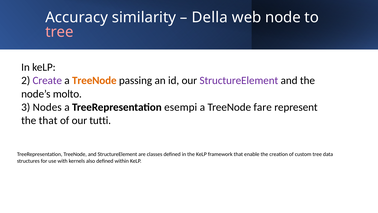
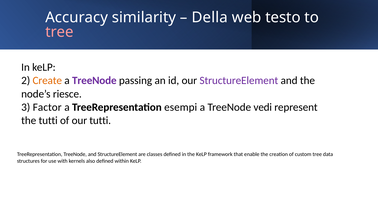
node: node -> testo (283, 17)
Create colour: purple -> orange (47, 80)
TreeNode colour: orange -> purple (94, 80)
molto: molto -> riesce (67, 94)
Nodes: Nodes -> Factor (47, 107)
fare: fare -> vedi (263, 107)
the that: that -> tutti (48, 120)
